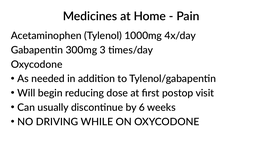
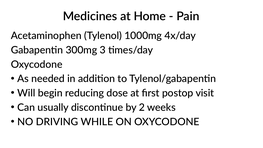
6: 6 -> 2 (142, 107)
